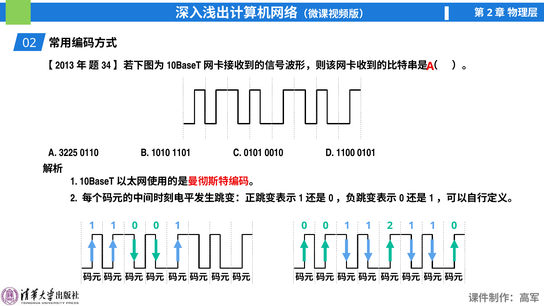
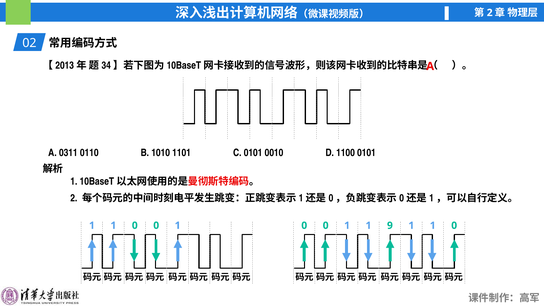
3225: 3225 -> 0311 (68, 153)
0 2: 2 -> 9 (390, 226)
